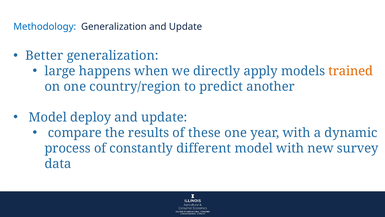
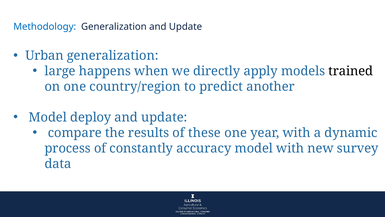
Better: Better -> Urban (44, 56)
trained colour: orange -> black (351, 71)
different: different -> accuracy (204, 148)
